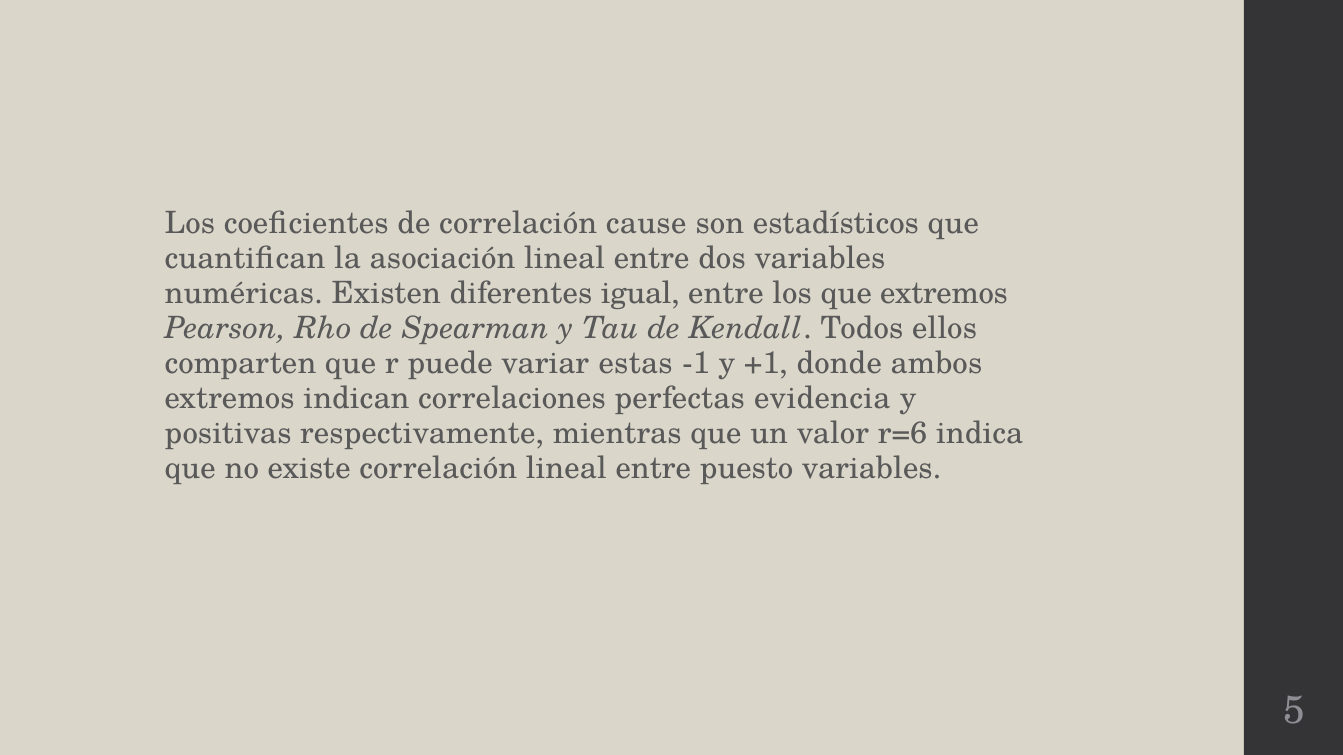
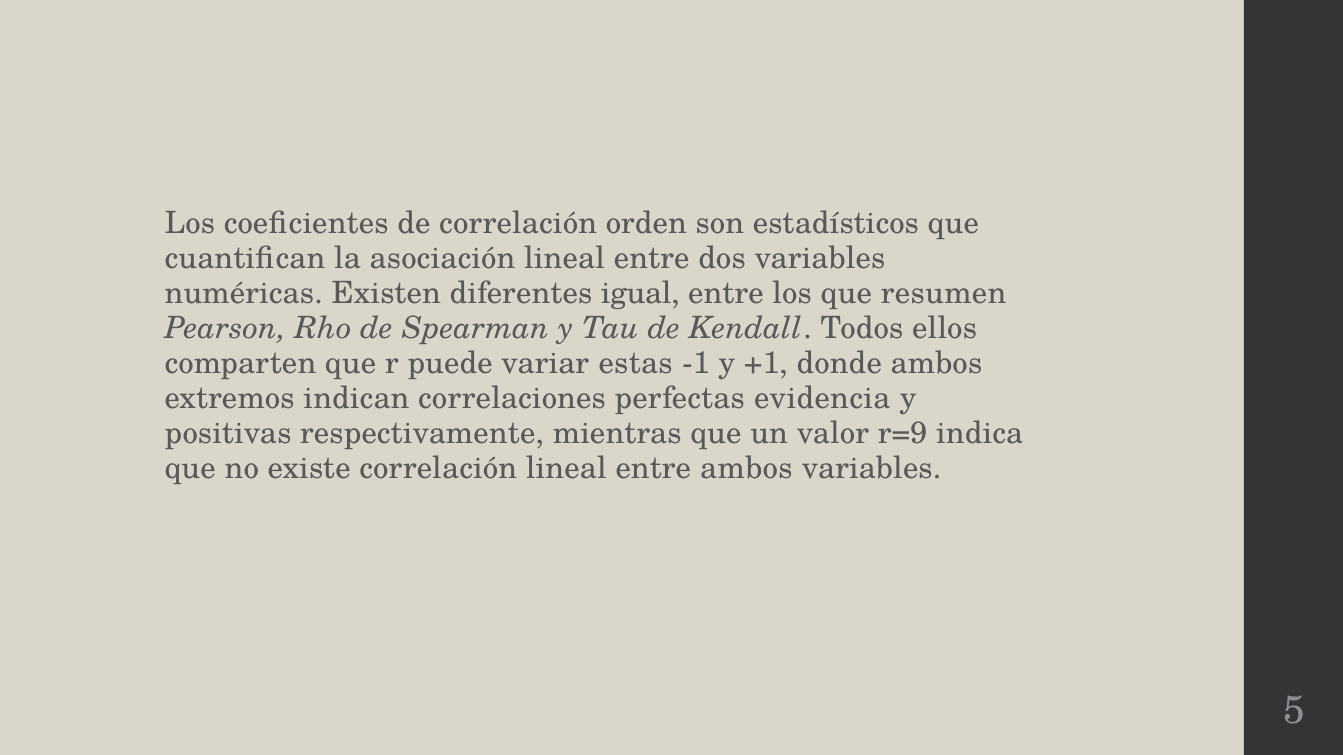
cause: cause -> orden (646, 224)
que extremos: extremos -> resumen (944, 294)
r=6: r=6 -> r=9 (903, 434)
entre puesto: puesto -> ambos (746, 469)
